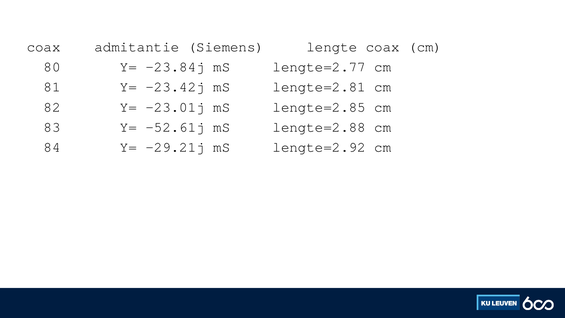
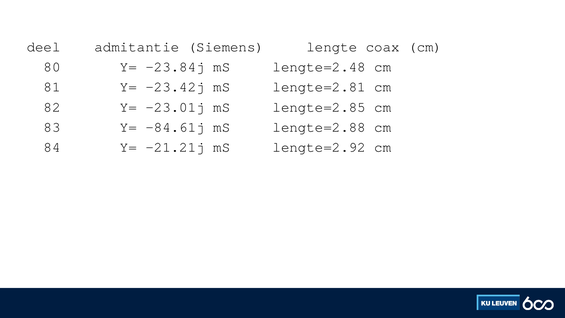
coax: coax -> deel (44, 47)
lengte=2.77: lengte=2.77 -> lengte=2.48 (319, 67)
-52.61j: -52.61j -> -84.61j (175, 127)
-29.21j: -29.21j -> -21.21j (175, 147)
